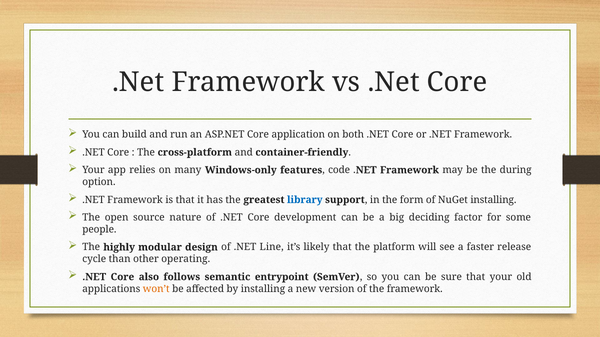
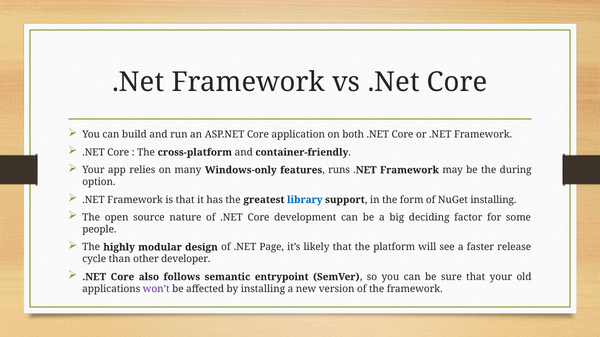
code: code -> runs (339, 170)
Line: Line -> Page (272, 248)
operating: operating -> developer (186, 260)
won’t colour: orange -> purple (156, 289)
